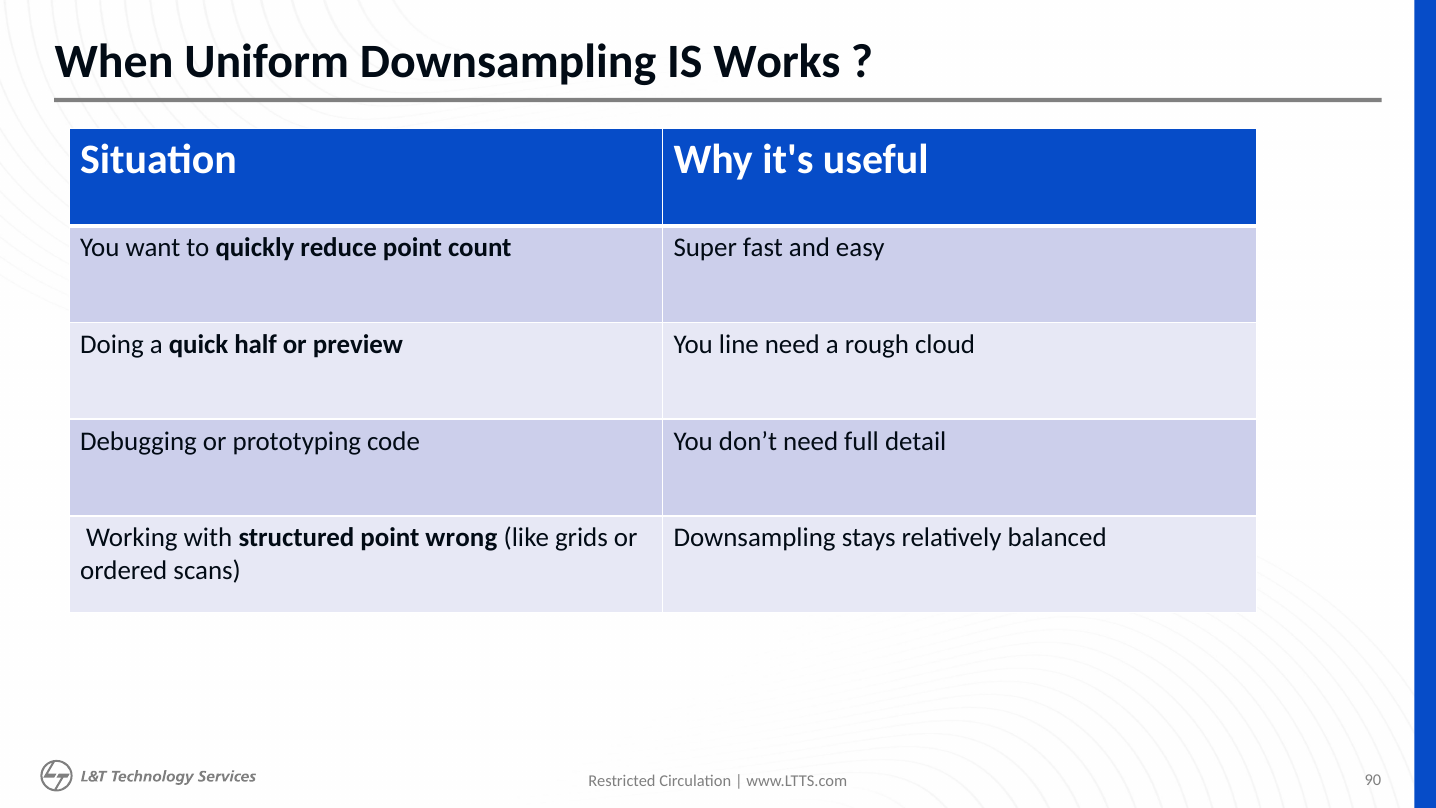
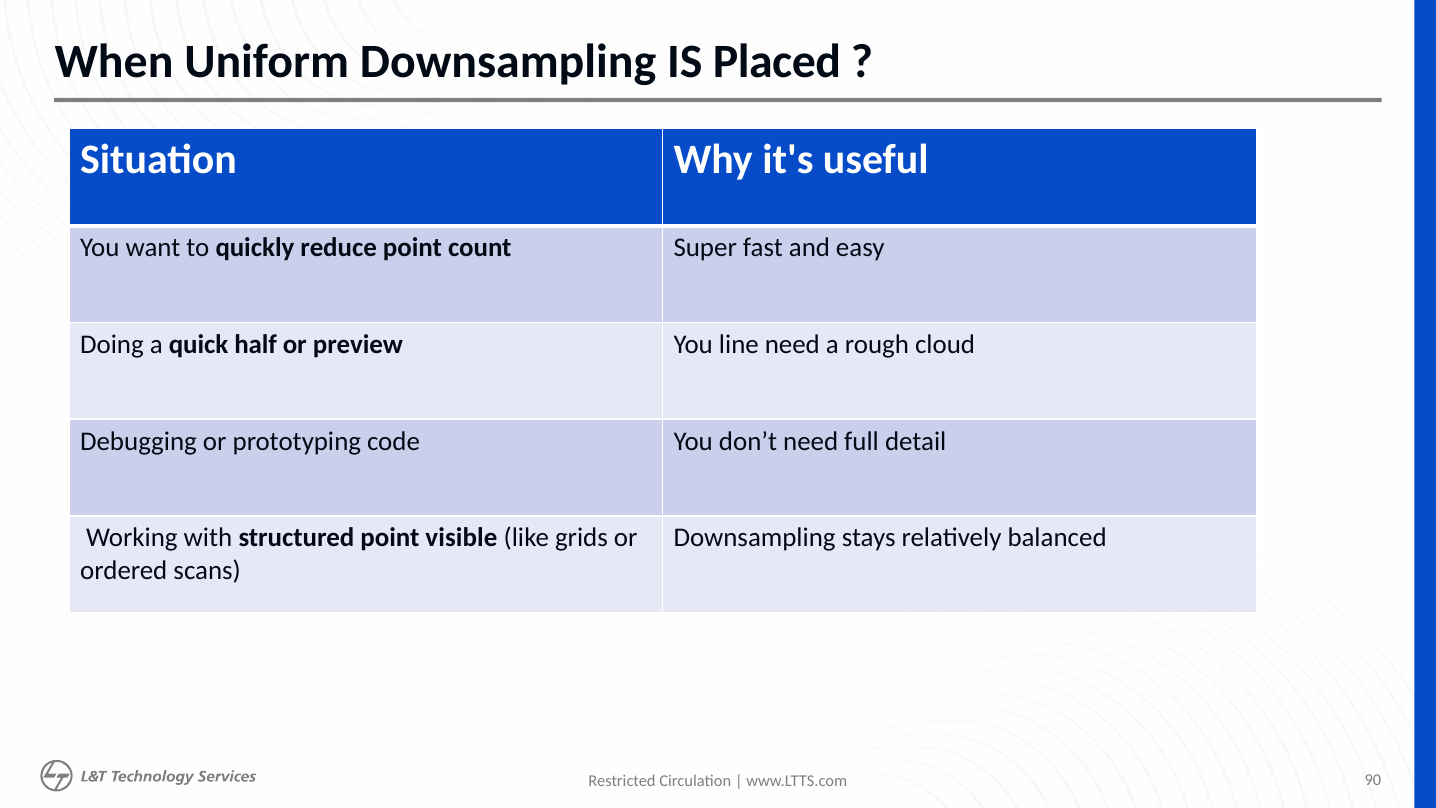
Works: Works -> Placed (777, 62)
wrong: wrong -> visible (461, 538)
